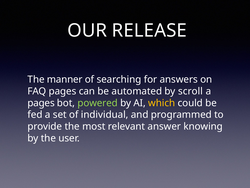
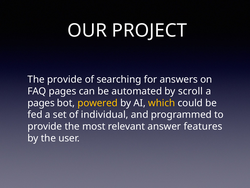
RELEASE: RELEASE -> PROJECT (149, 30)
The manner: manner -> provide (65, 79)
powered colour: light green -> yellow (98, 103)
knowing: knowing -> features (203, 126)
